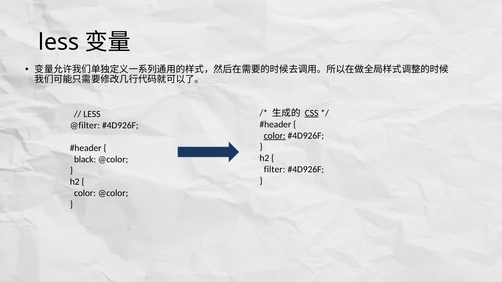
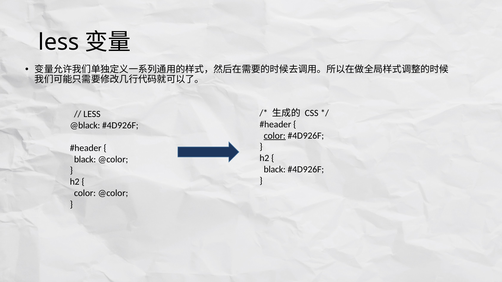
CSS underline: present -> none (312, 113)
@filter: @filter -> @black (85, 126)
filter: filter -> black (275, 170)
